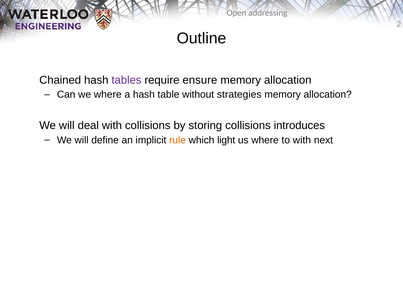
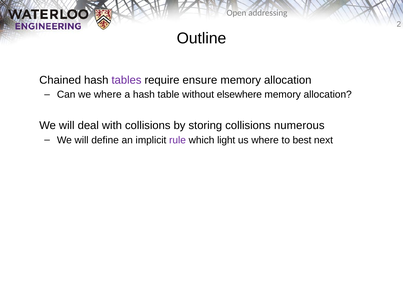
strategies: strategies -> elsewhere (239, 95)
introduces: introduces -> numerous (299, 126)
rule colour: orange -> purple (178, 140)
to with: with -> best (302, 140)
